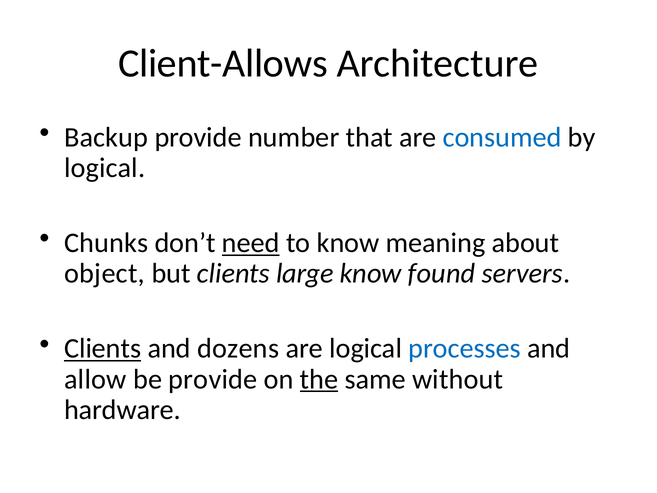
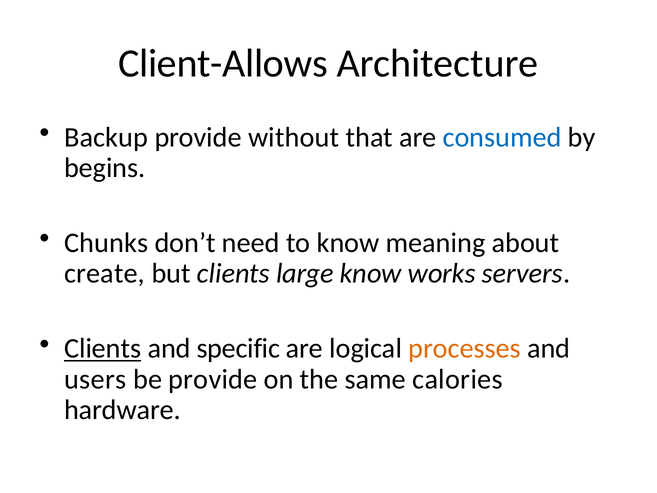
number: number -> without (294, 137)
logical: logical -> begins (105, 168)
need underline: present -> none (251, 243)
object: object -> create (105, 273)
found: found -> works (442, 273)
dozens: dozens -> specific (238, 348)
processes colour: blue -> orange (465, 348)
allow: allow -> users (95, 379)
the underline: present -> none (319, 379)
without: without -> calories (458, 379)
